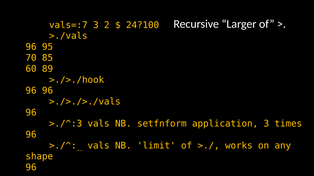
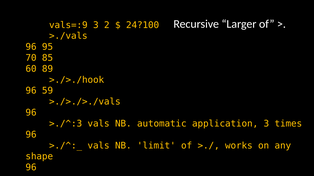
vals=:7: vals=:7 -> vals=:9 (68, 25)
96 96: 96 -> 59 (48, 91)
setfnform: setfnform -> automatic (162, 124)
